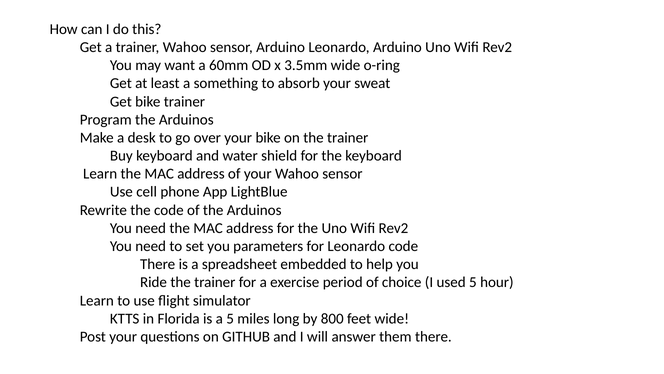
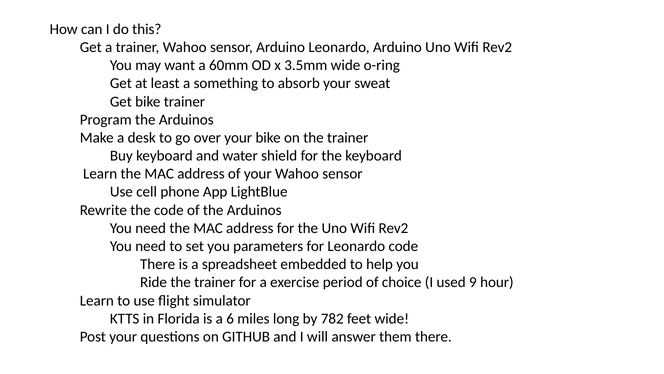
used 5: 5 -> 9 (473, 282)
a 5: 5 -> 6 (230, 318)
800: 800 -> 782 (332, 318)
